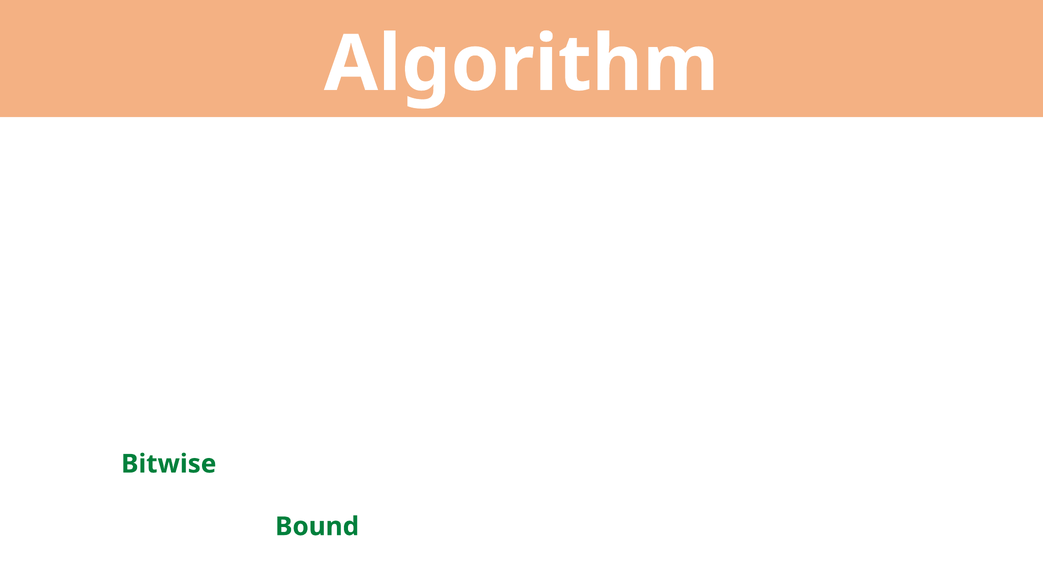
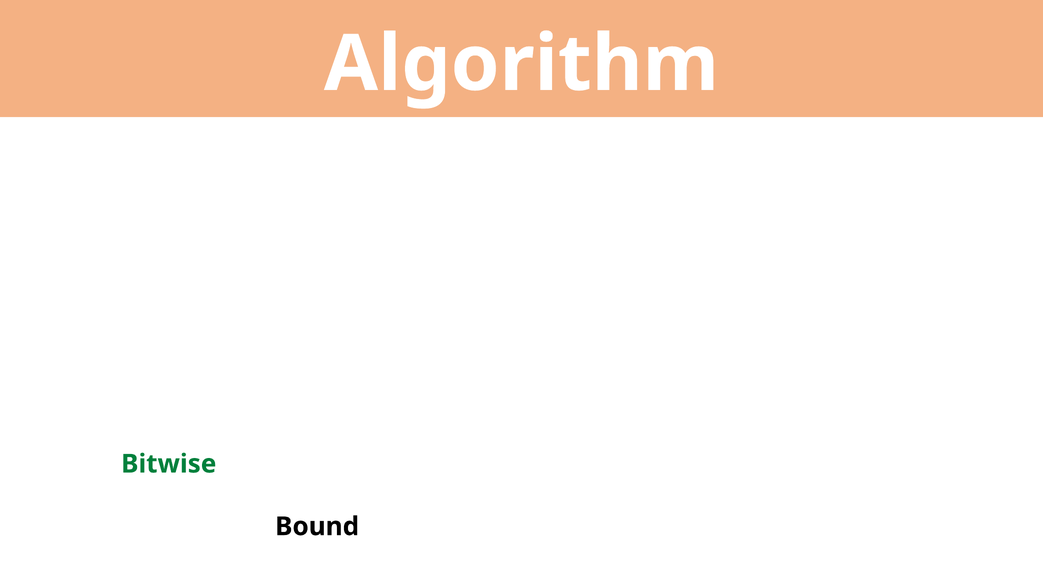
Bound colour: green -> black (317, 526)
